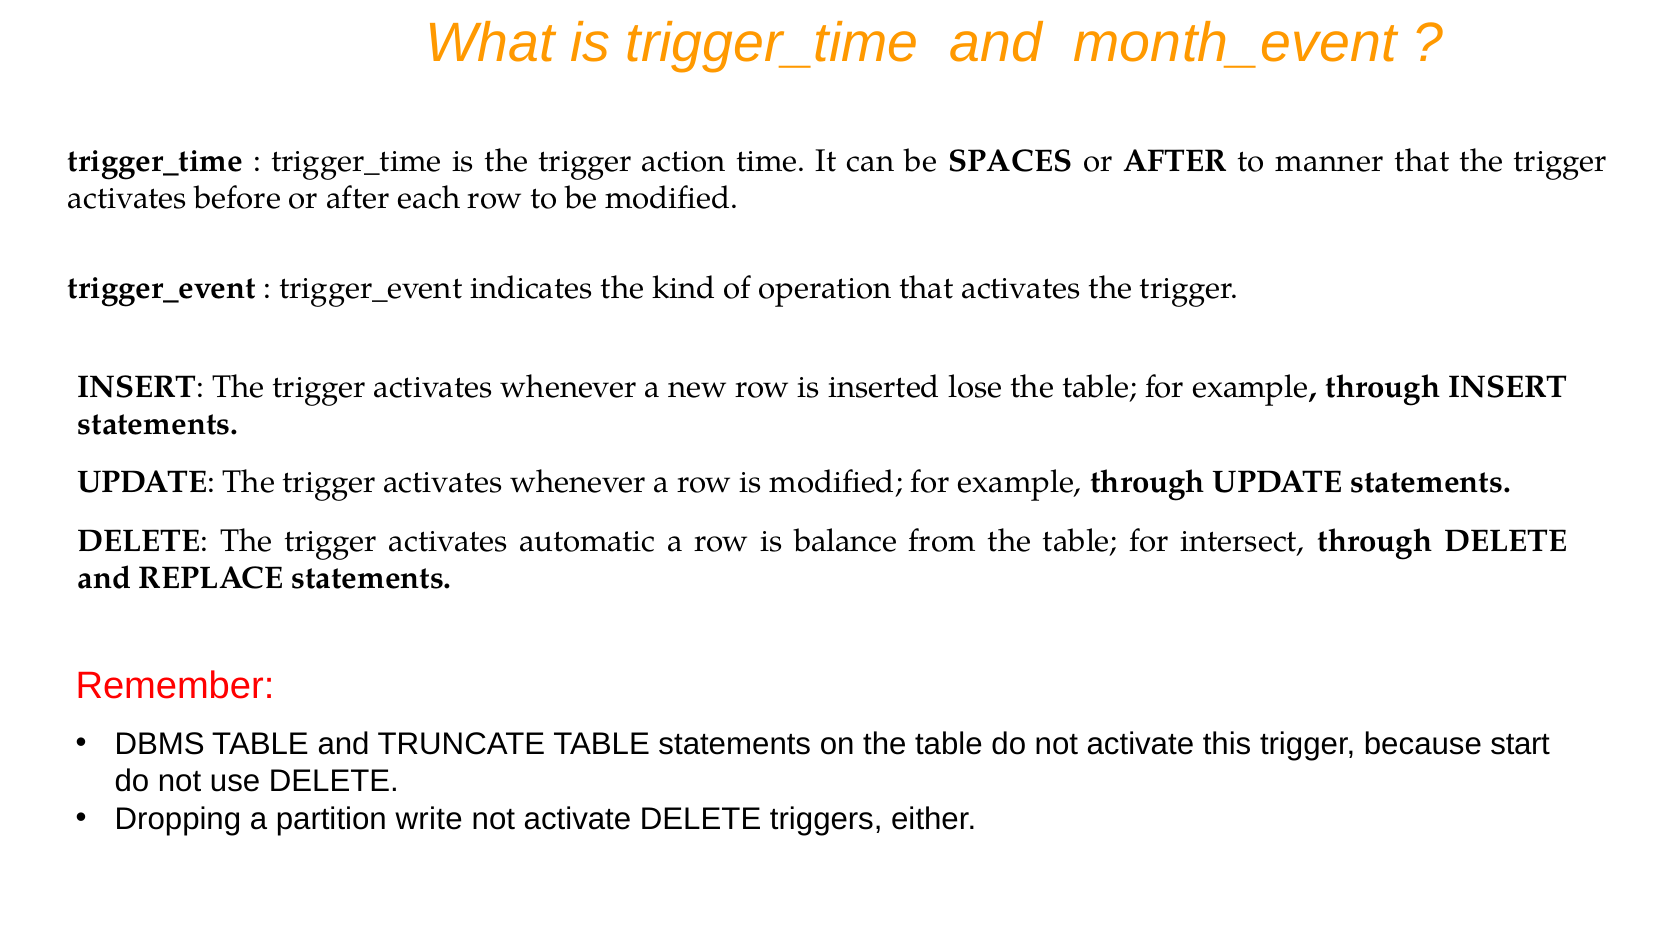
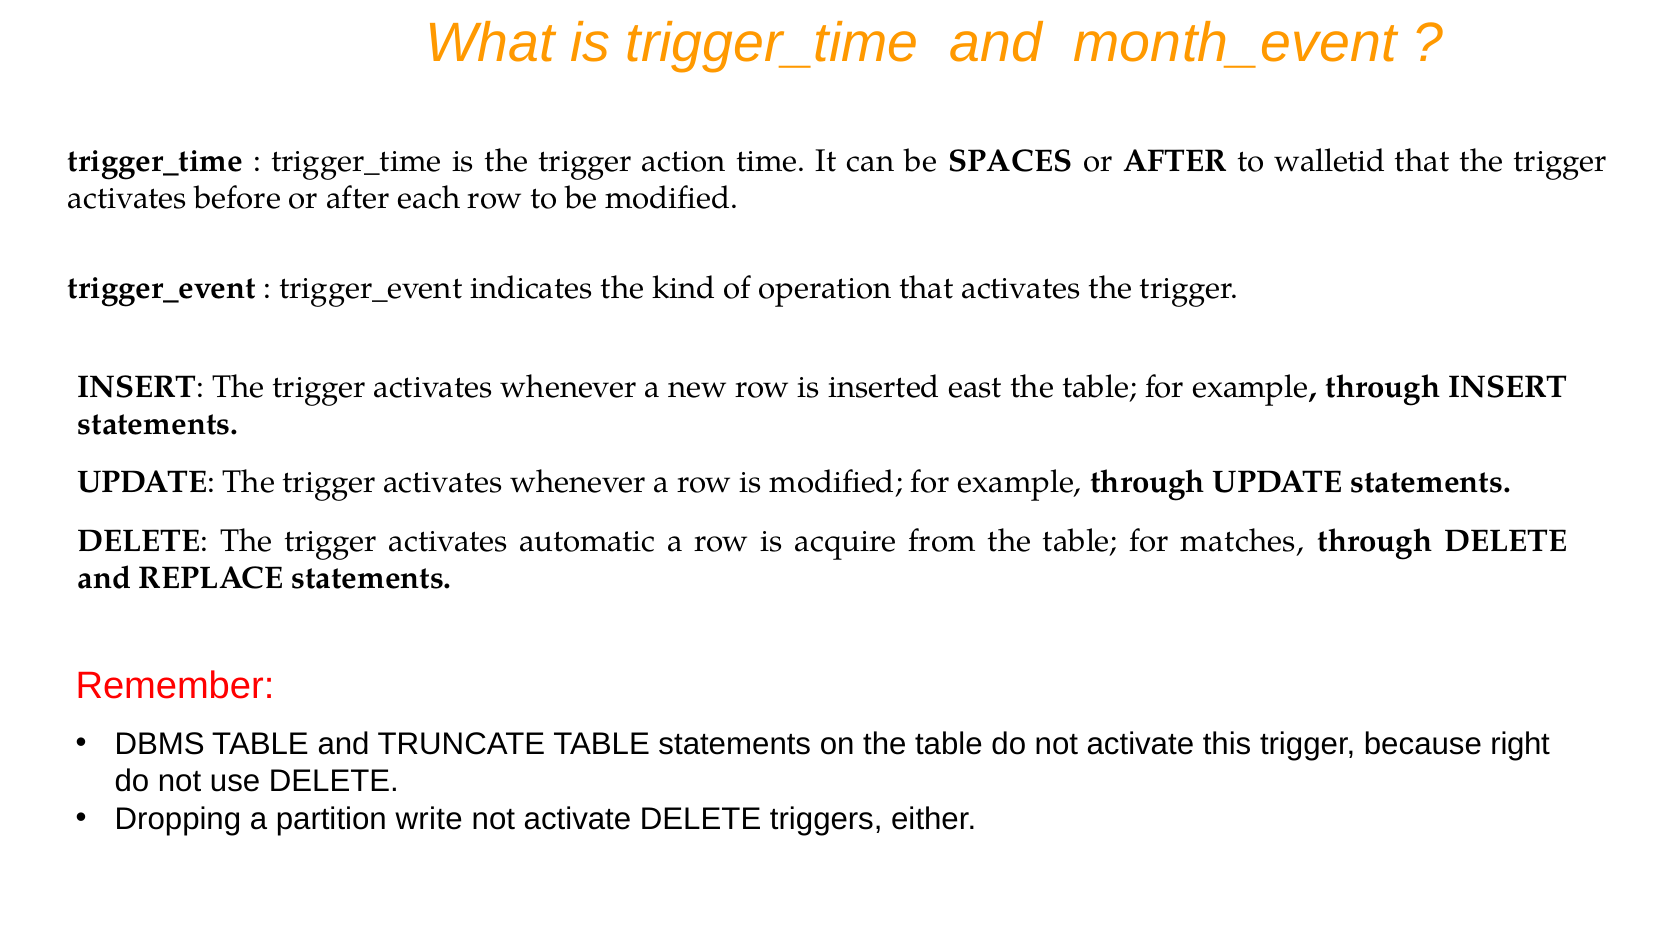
manner: manner -> walletid (1330, 161)
lose: lose -> east (975, 387)
balance: balance -> acquire (846, 541)
intersect: intersect -> matches (1243, 541)
start: start -> right (1520, 745)
